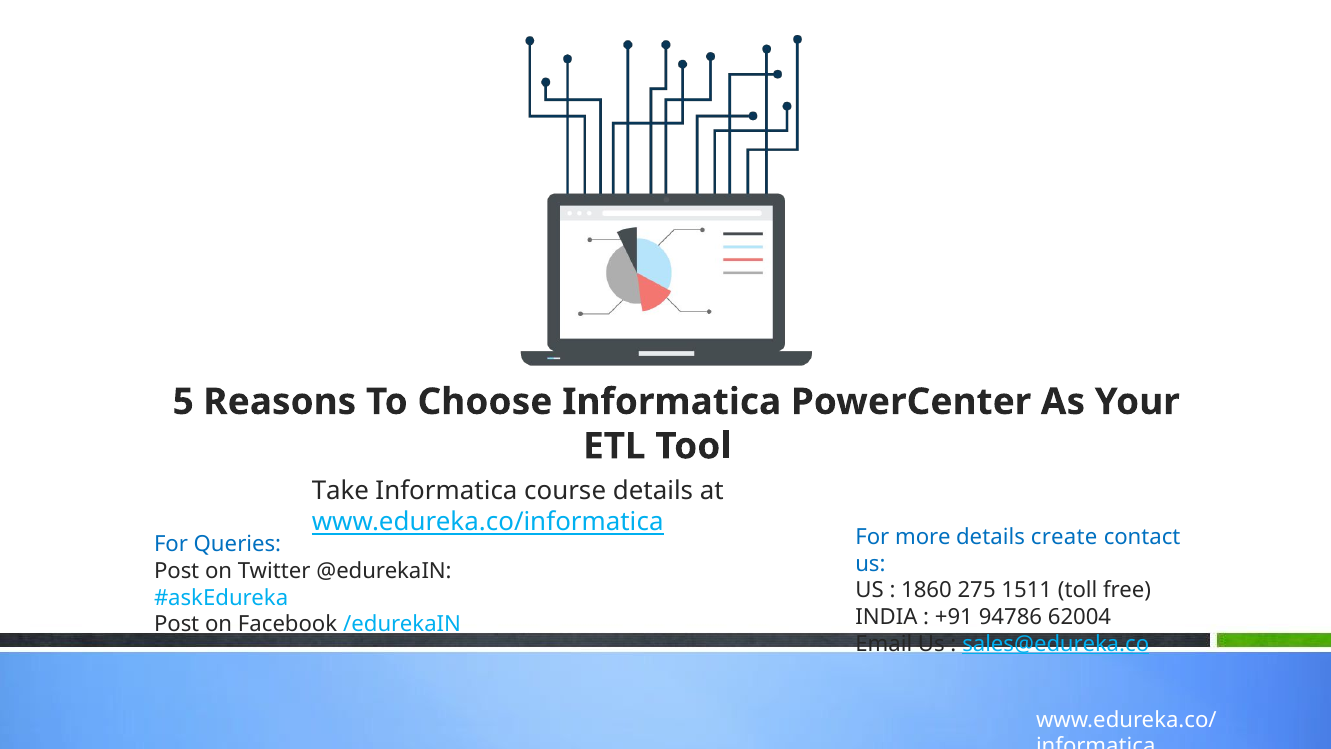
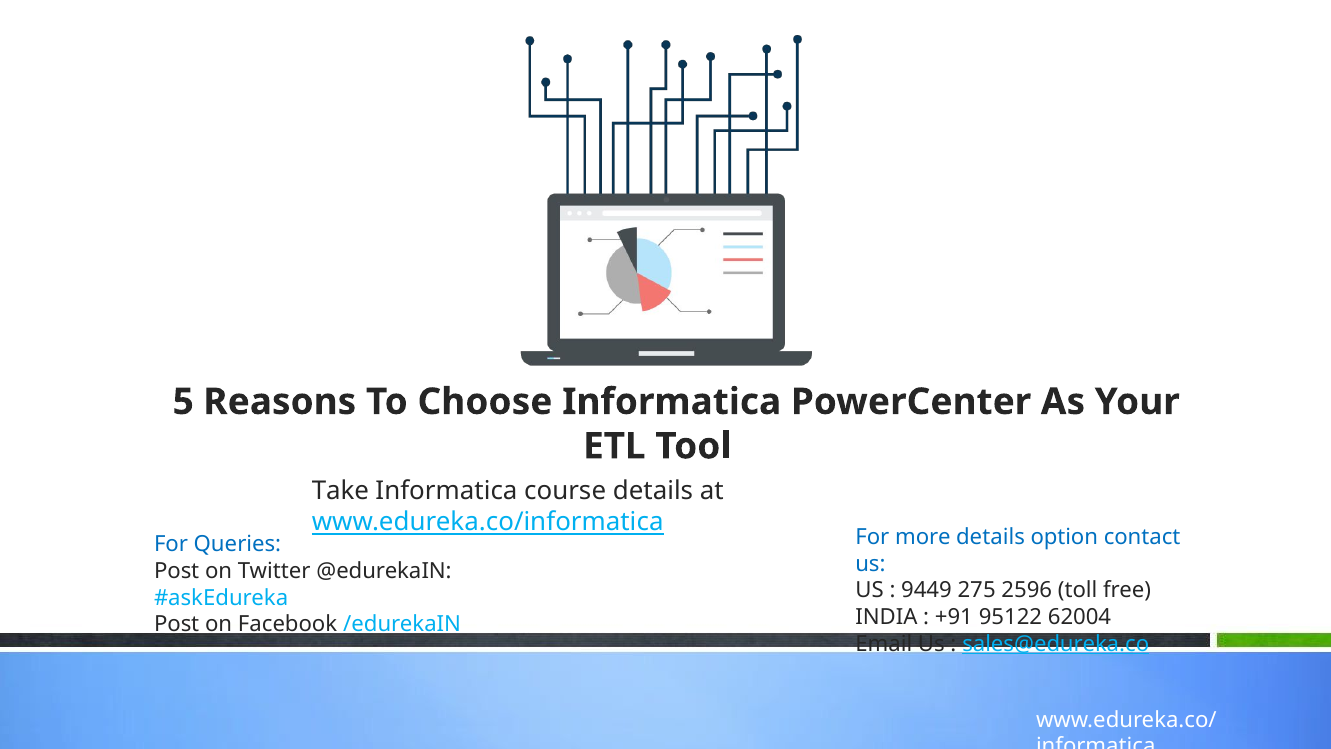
create: create -> option (1064, 537)
1860: 1860 -> 9449 (926, 590)
1511: 1511 -> 2596 (1027, 590)
94786: 94786 -> 95122 (1010, 617)
